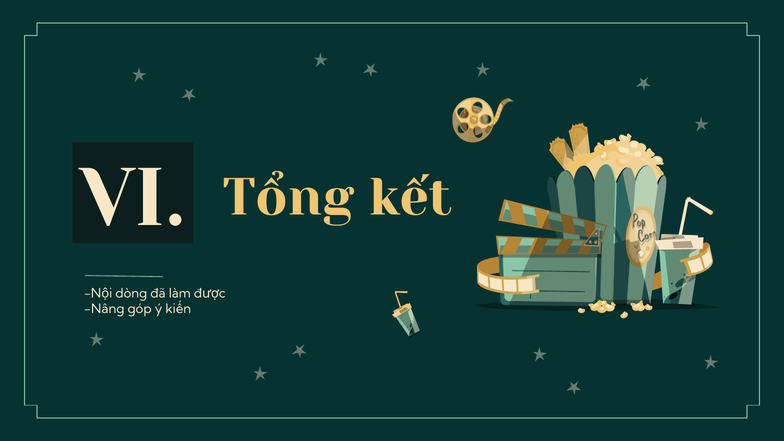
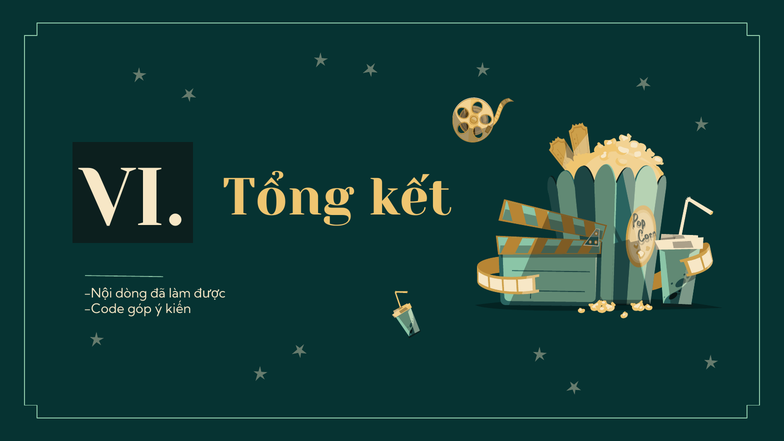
Nâng: Nâng -> Code (104, 309)
